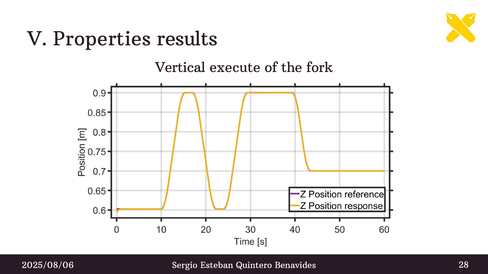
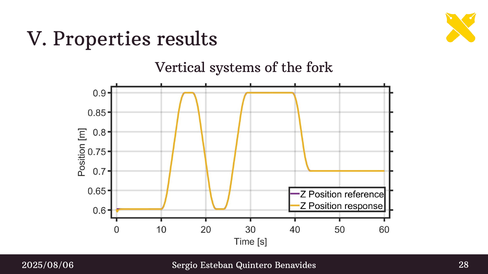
execute: execute -> systems (235, 68)
